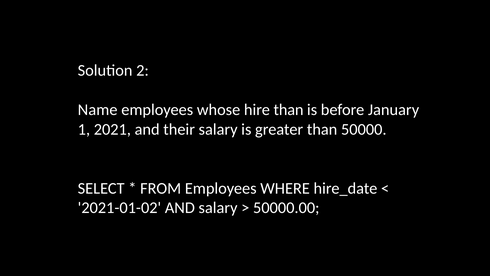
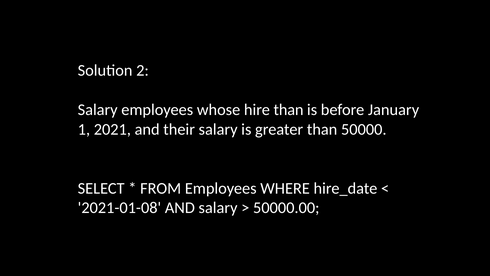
Name: Name -> Salary (98, 110)
2021-01-02: 2021-01-02 -> 2021-01-08 (119, 208)
